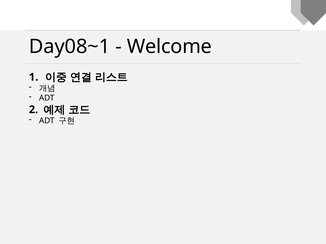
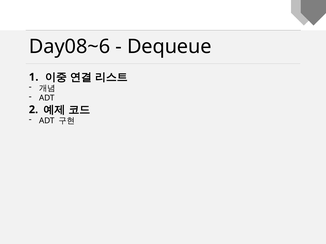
Day08~1: Day08~1 -> Day08~6 (70, 47)
Welcome: Welcome -> Dequeue (169, 47)
